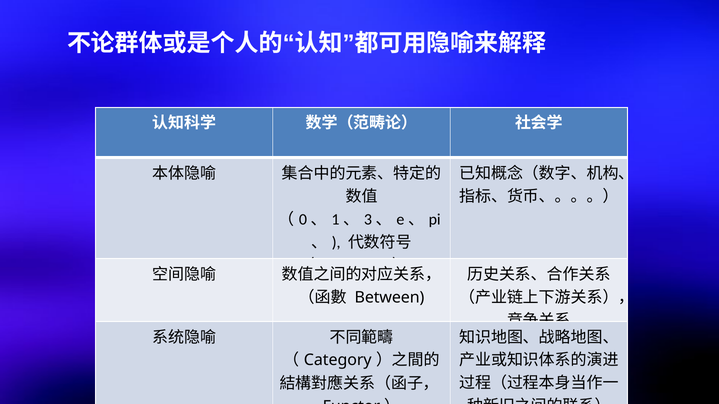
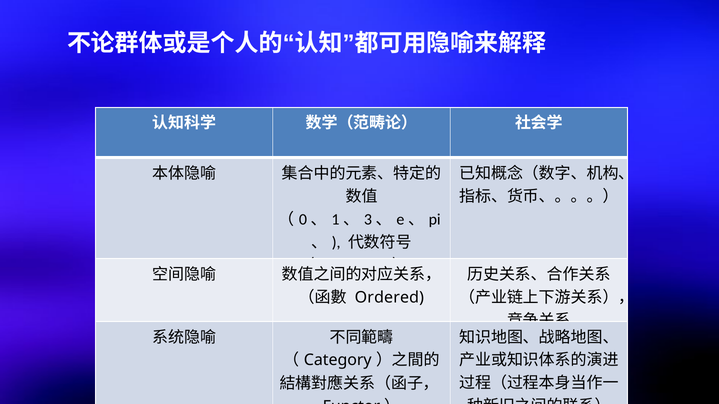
Between: Between -> Ordered (389, 298)
